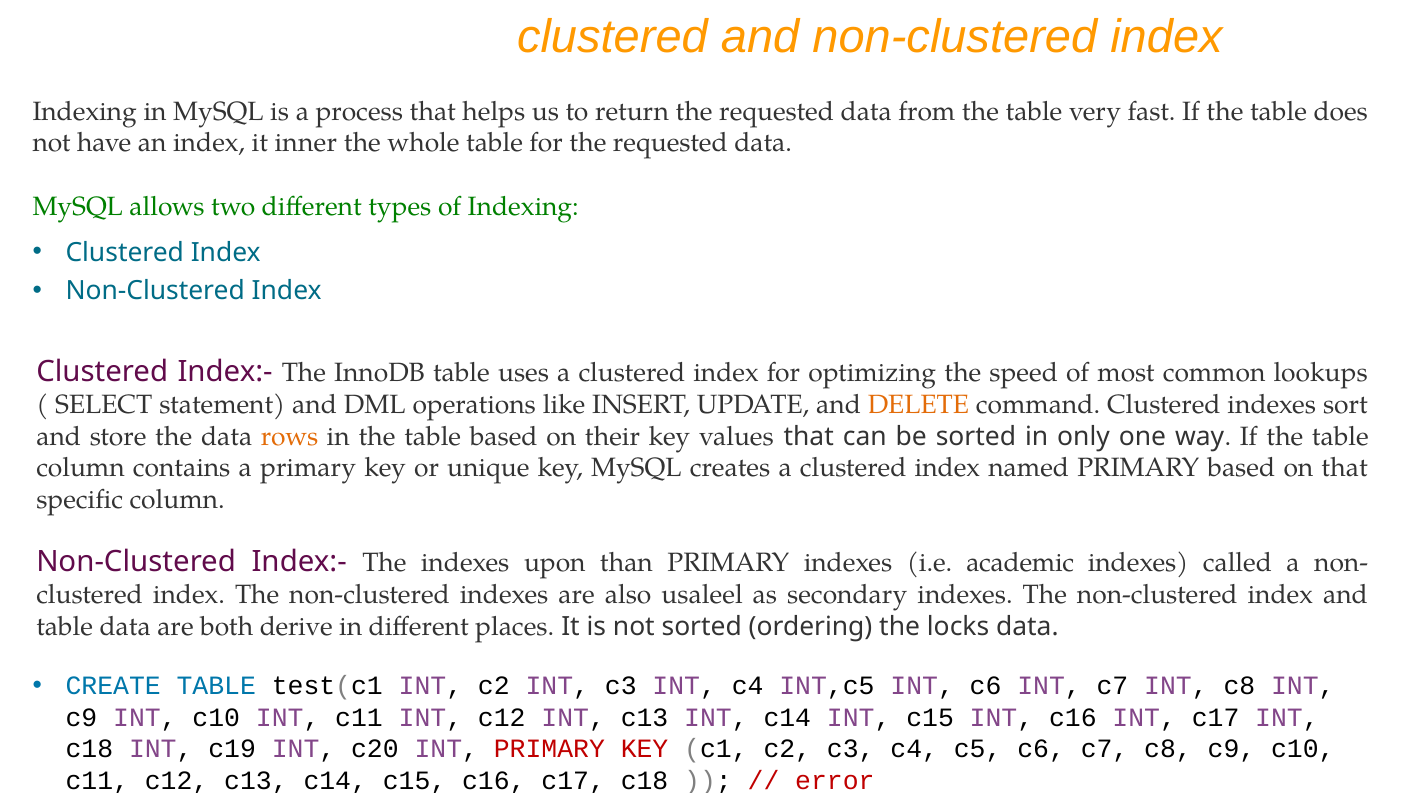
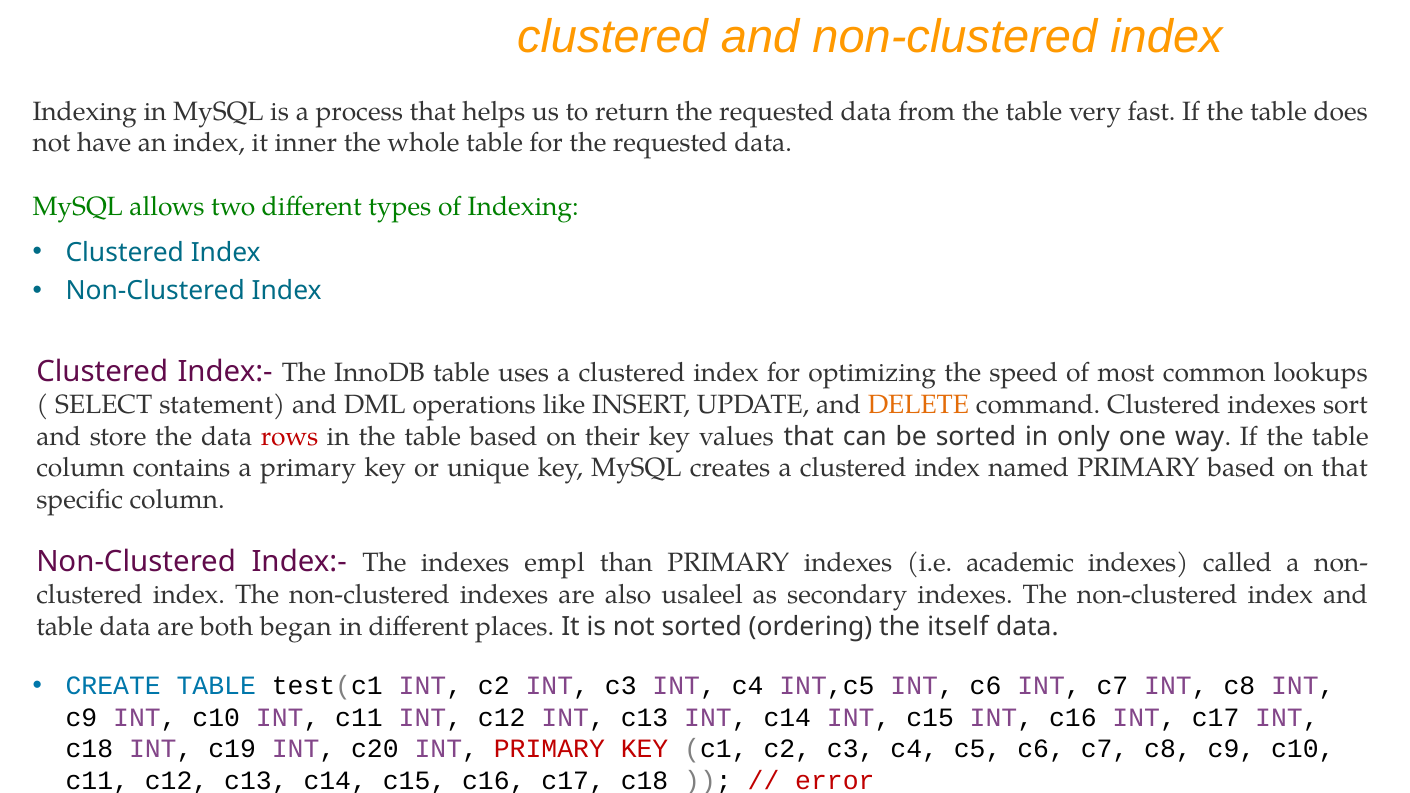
rows colour: orange -> red (290, 436)
upon: upon -> empl (555, 563)
derive: derive -> began (296, 627)
locks: locks -> itself (958, 627)
